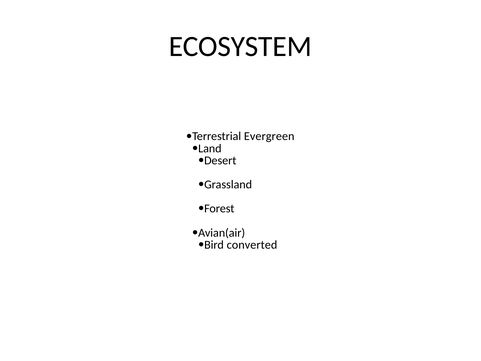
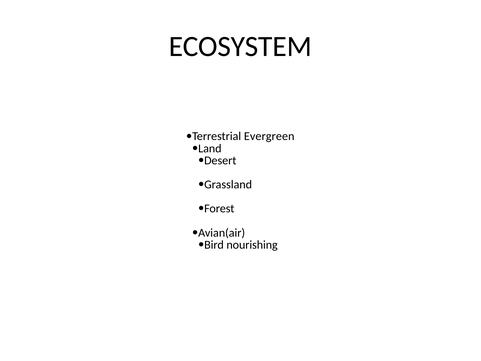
converted: converted -> nourishing (252, 245)
